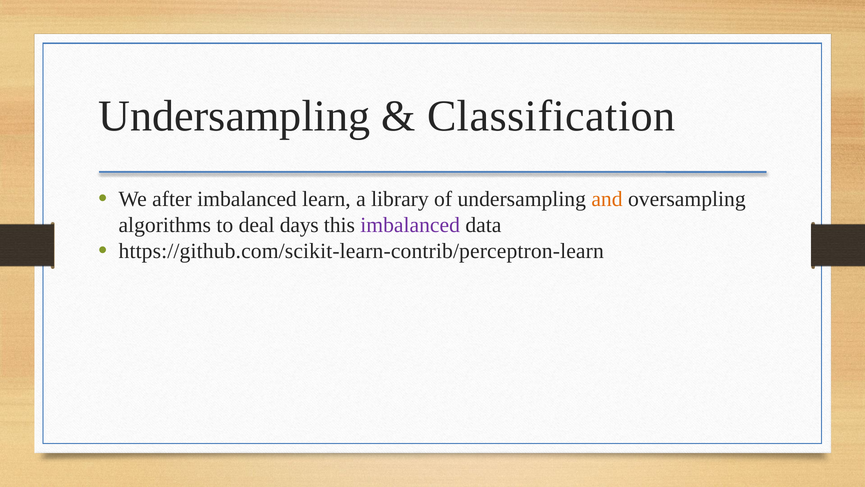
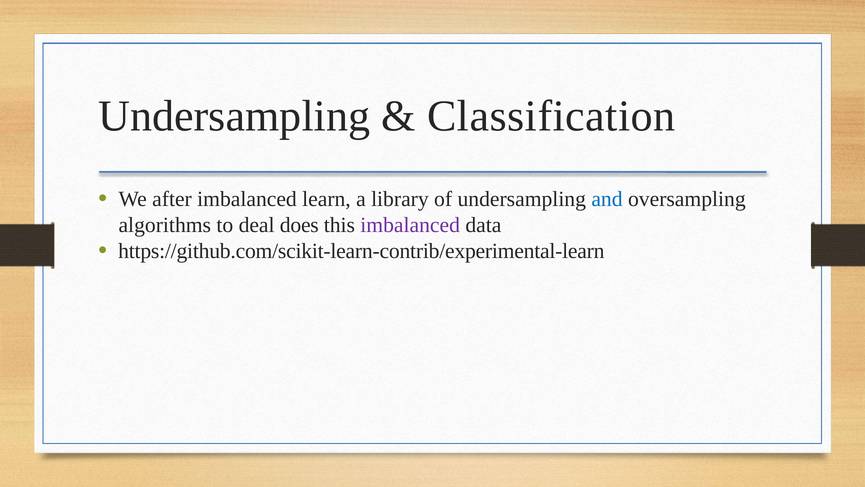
and colour: orange -> blue (607, 199)
days: days -> does (299, 225)
https://github.com/scikit-learn-contrib/perceptron-learn: https://github.com/scikit-learn-contrib/perceptron-learn -> https://github.com/scikit-learn-contrib/experimental-learn (361, 251)
